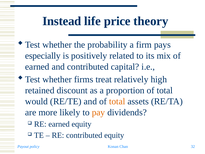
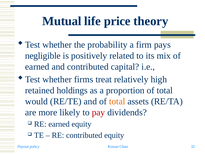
Instead: Instead -> Mutual (62, 21)
especially: especially -> negligible (43, 56)
discount: discount -> holdings (72, 90)
pay colour: orange -> red (98, 112)
